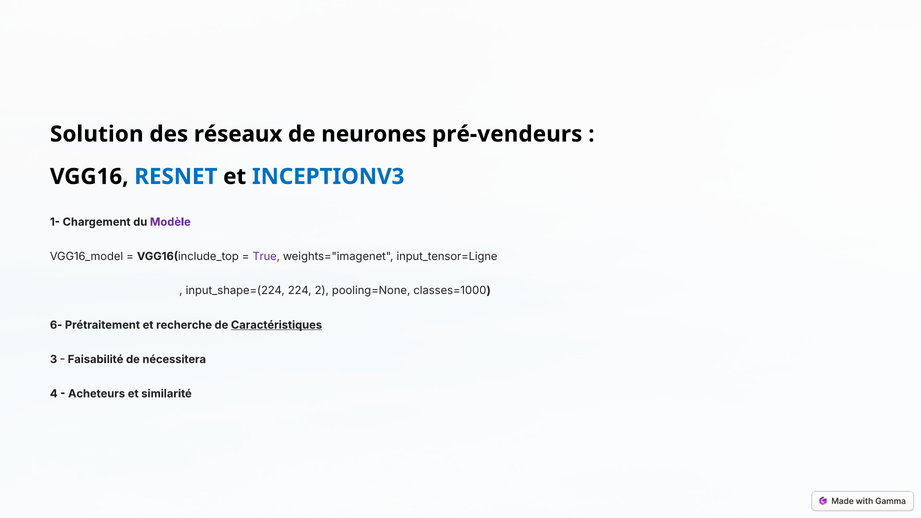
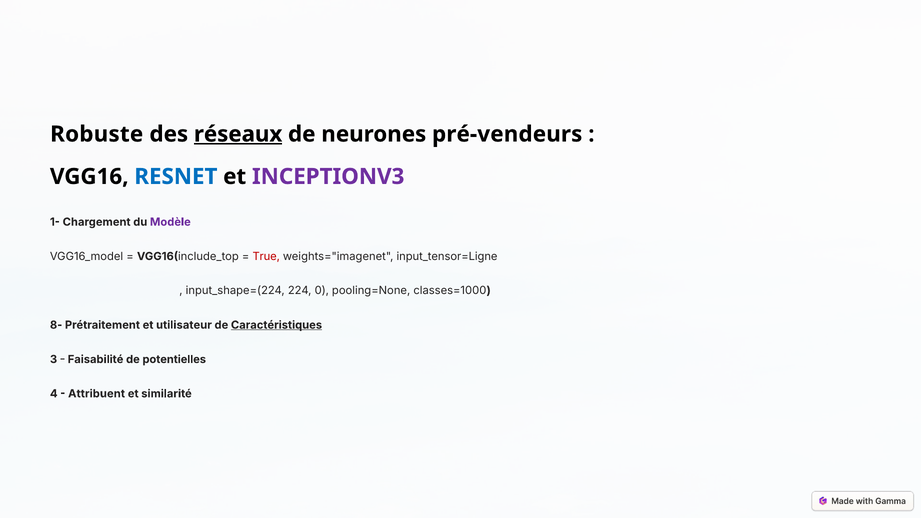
Solution: Solution -> Robuste (97, 134)
réseaux underline: none -> present (238, 134)
INCEPTIONV3 colour: blue -> purple (328, 177)
True colour: purple -> red (266, 256)
2: 2 -> 0 (322, 291)
6-: 6- -> 8- (56, 325)
recherche: recherche -> utilisateur (184, 325)
nécessitera: nécessitera -> potentielles (174, 359)
Acheteurs: Acheteurs -> Attribuent (97, 394)
